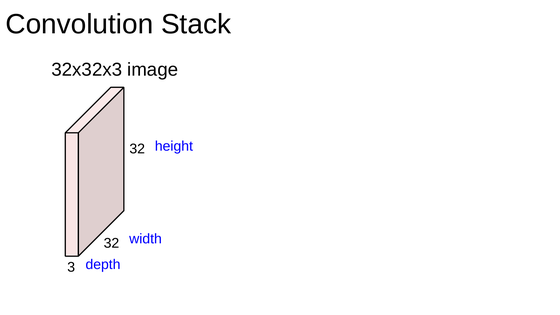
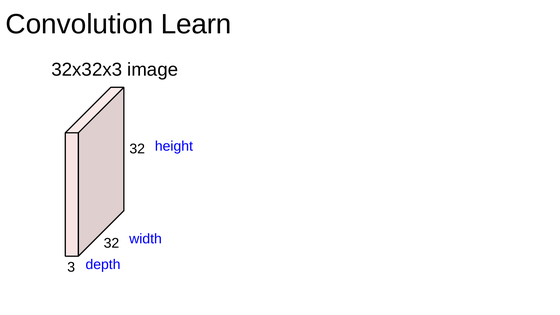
Stack: Stack -> Learn (196, 24)
